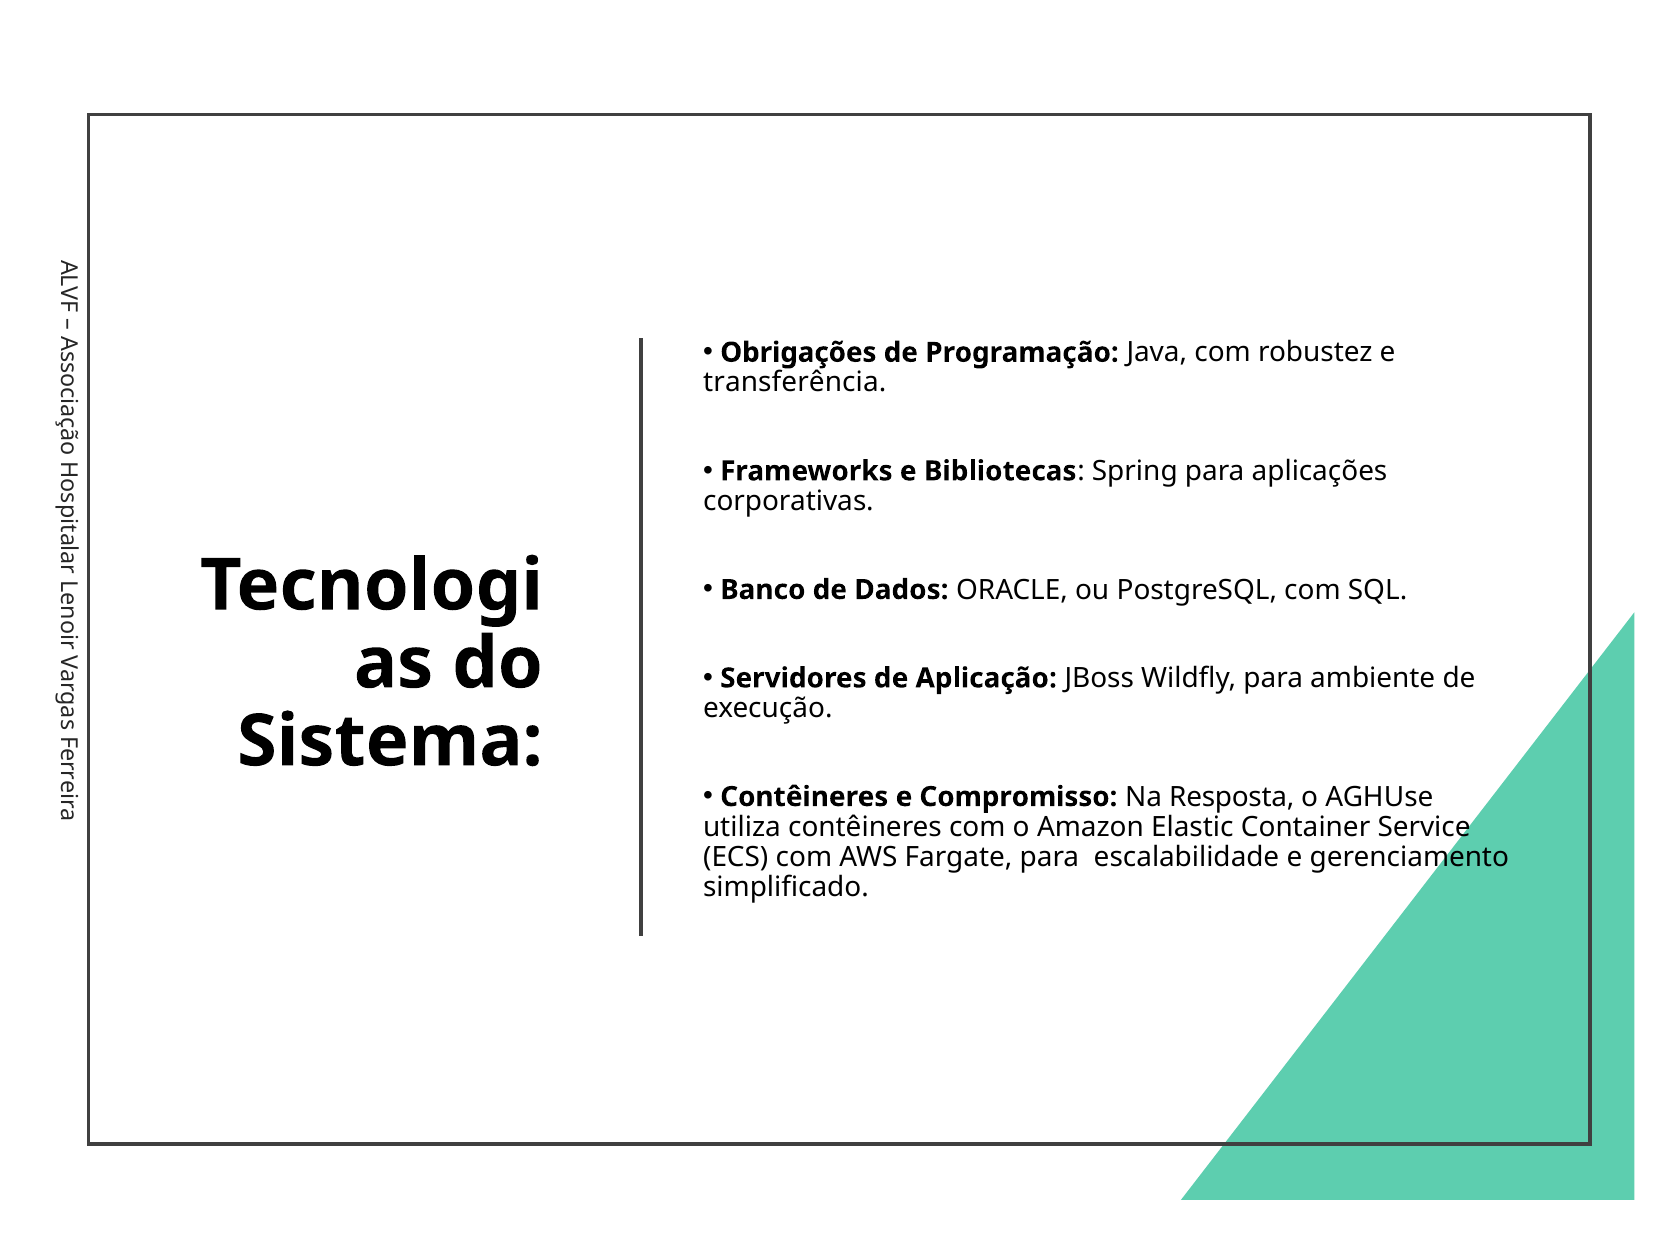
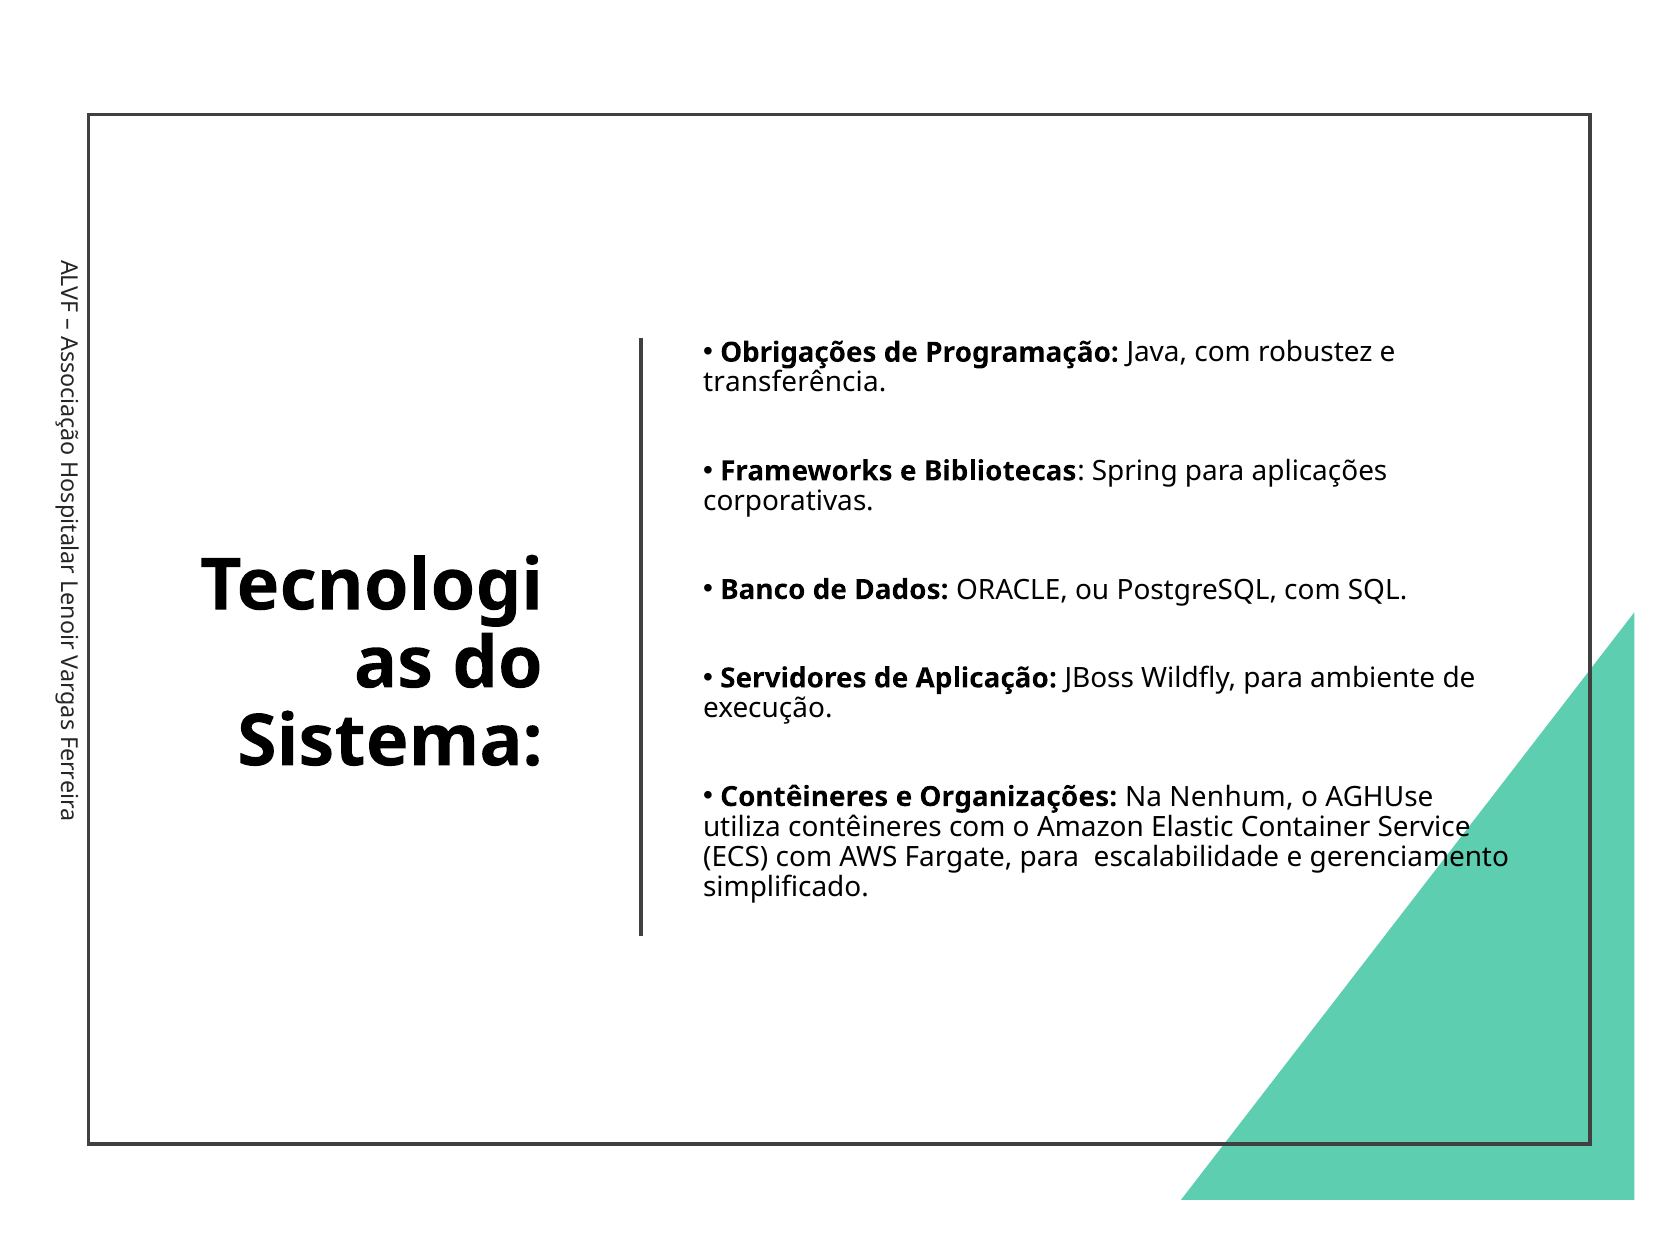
Compromisso: Compromisso -> Organizações (1018, 797)
Resposta: Resposta -> Nenhum (1231, 797)
